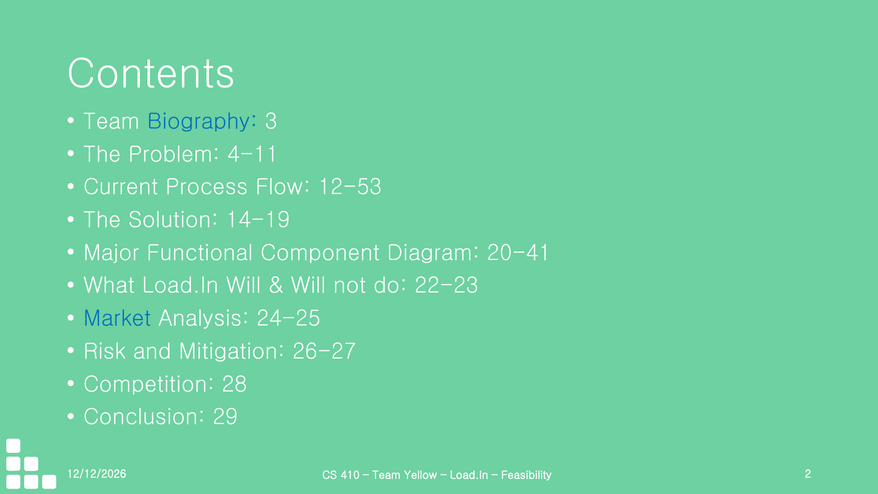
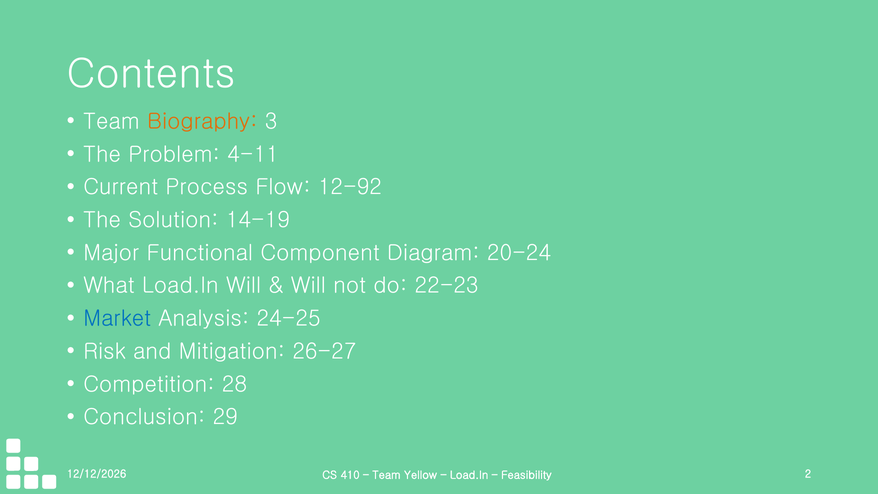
Biography colour: blue -> orange (202, 121)
12-53: 12-53 -> 12-92 (350, 187)
20-41: 20-41 -> 20-24 (519, 253)
